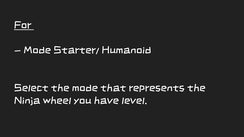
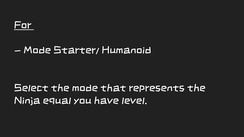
wheel: wheel -> equal (57, 101)
